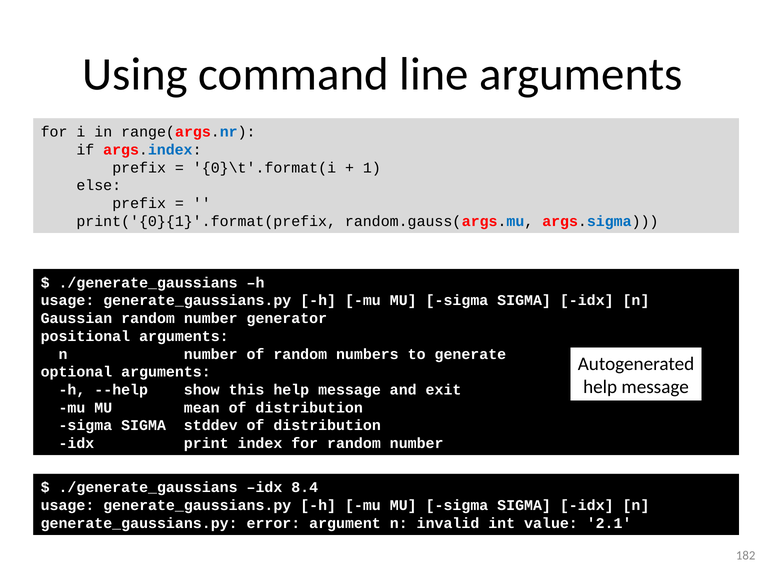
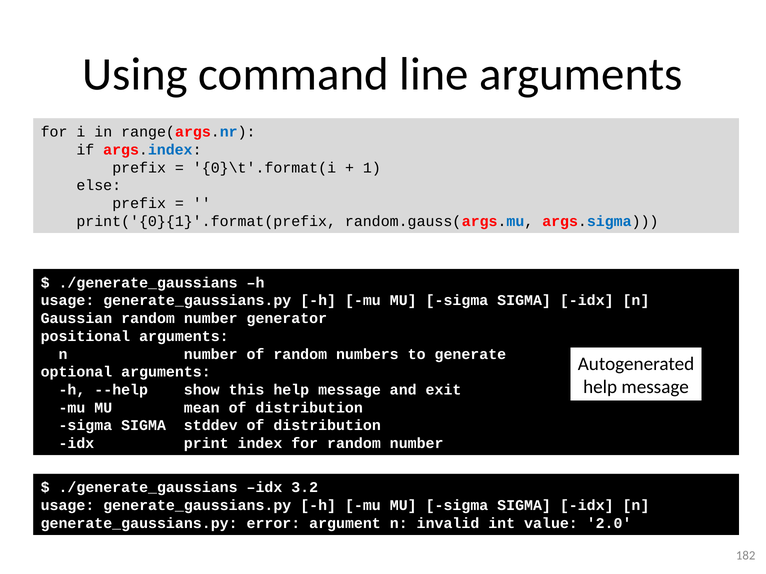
8.4: 8.4 -> 3.2 (305, 488)
2.1: 2.1 -> 2.0 (609, 524)
